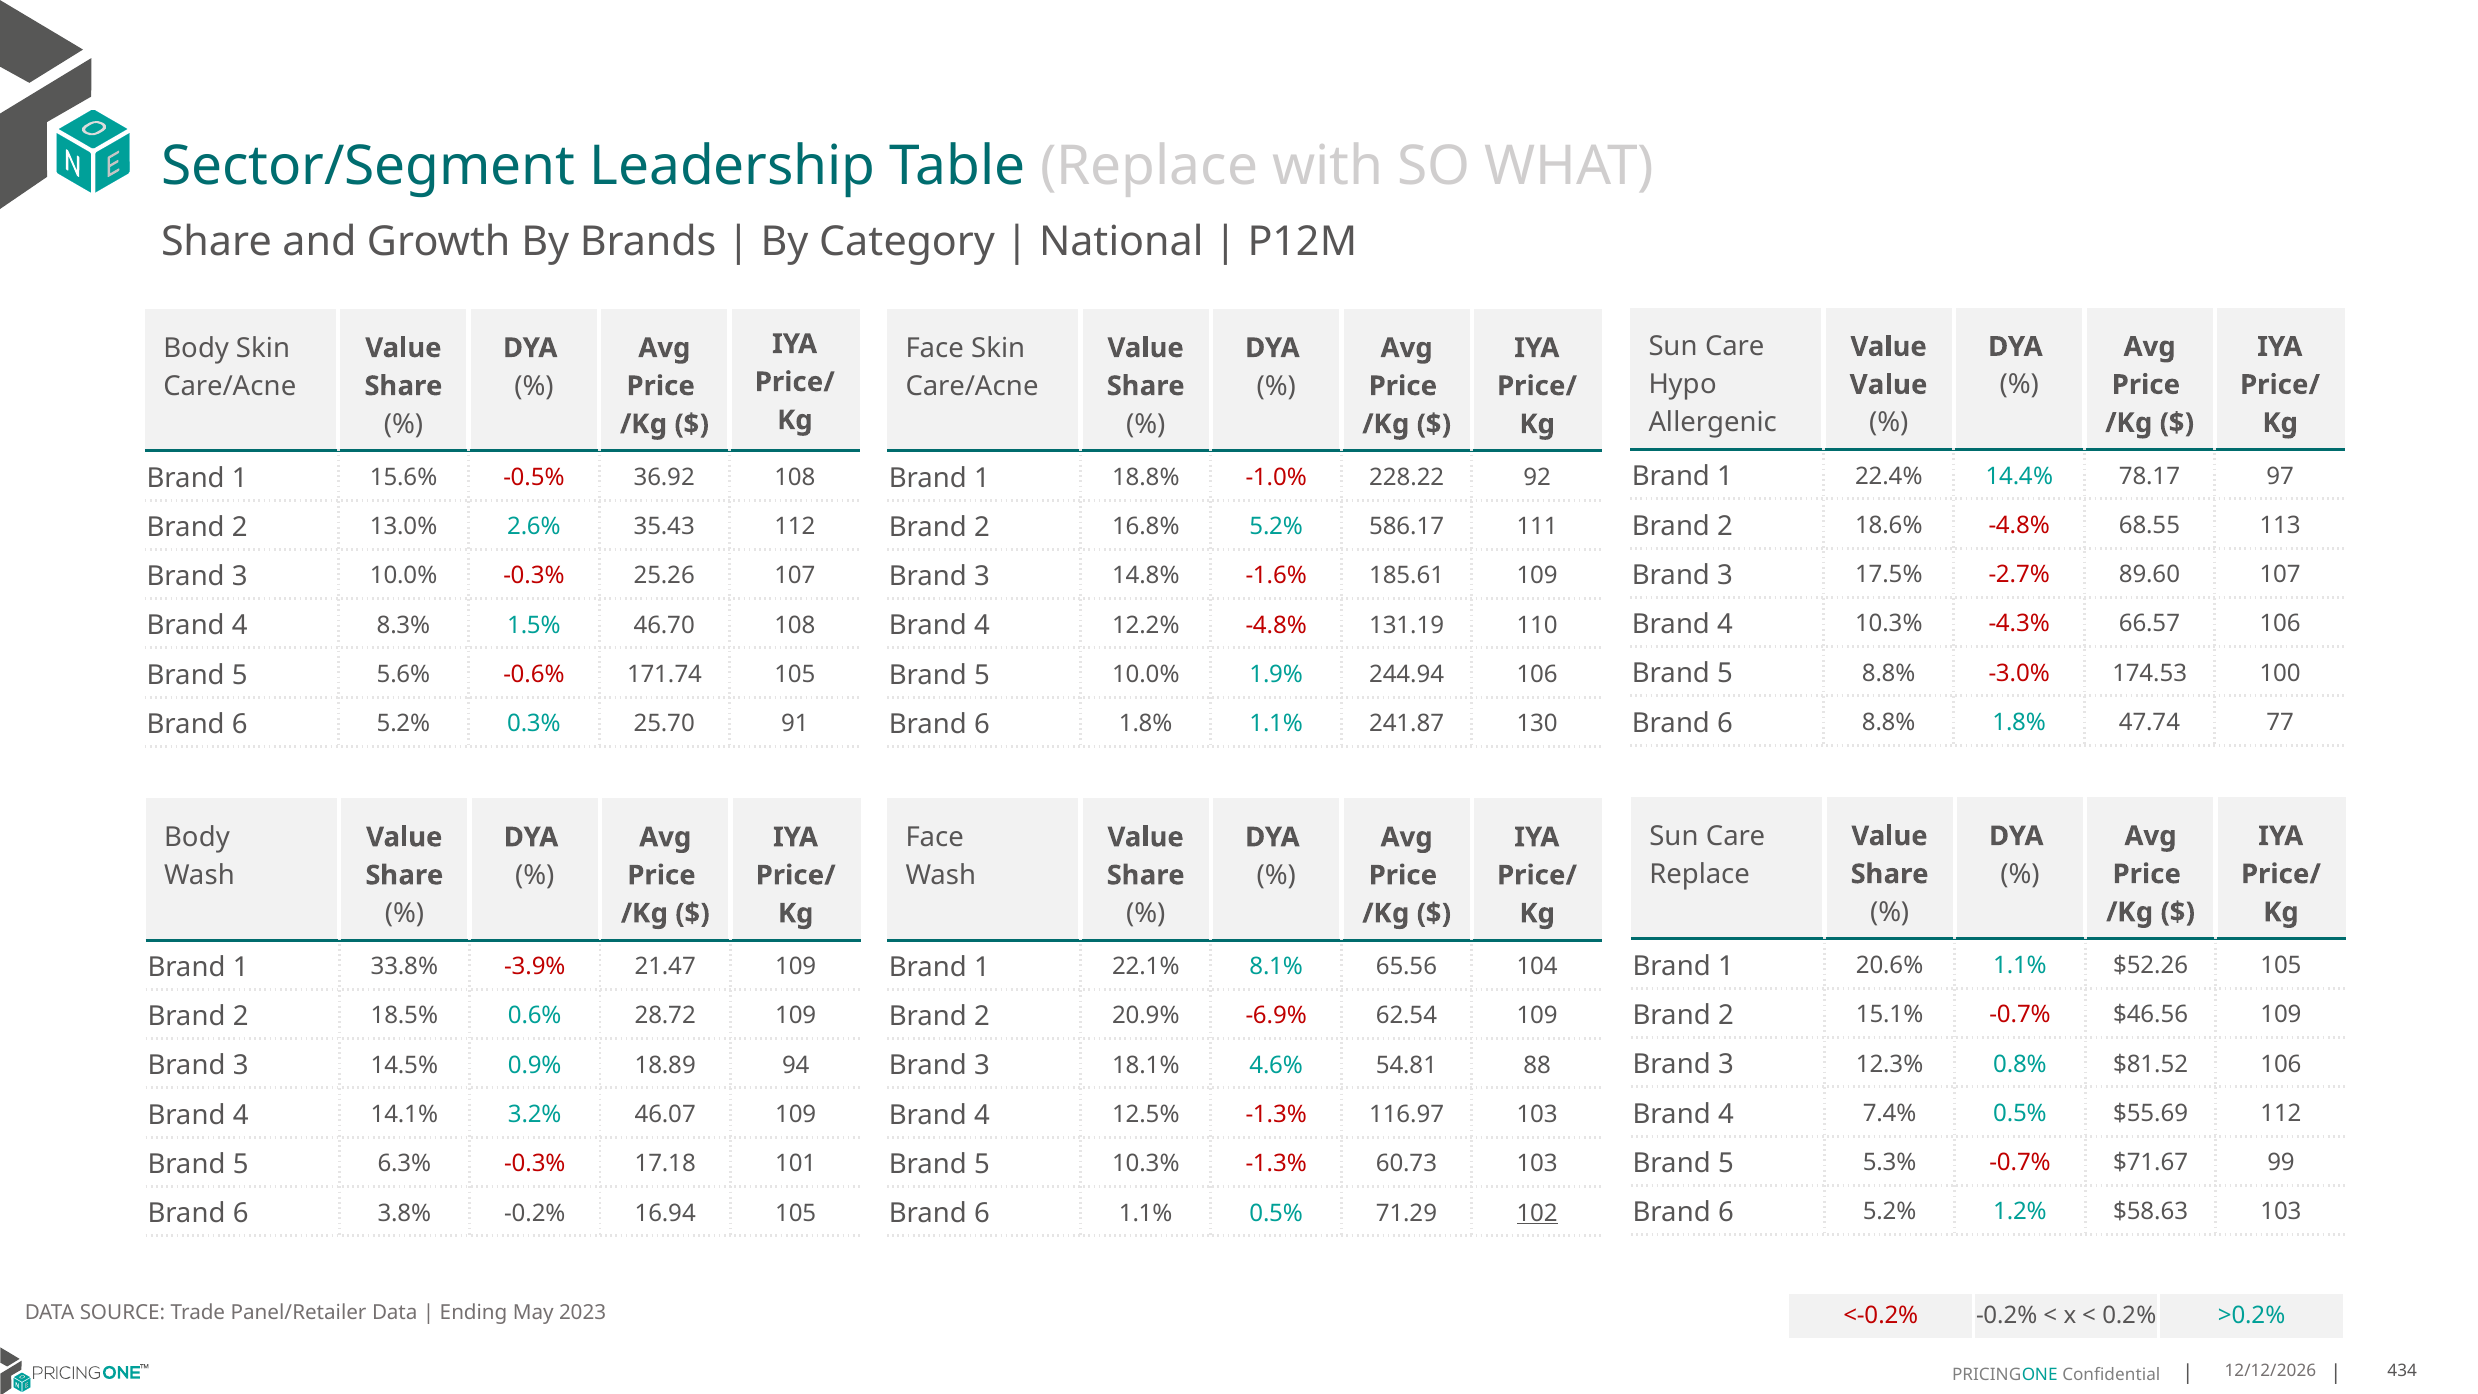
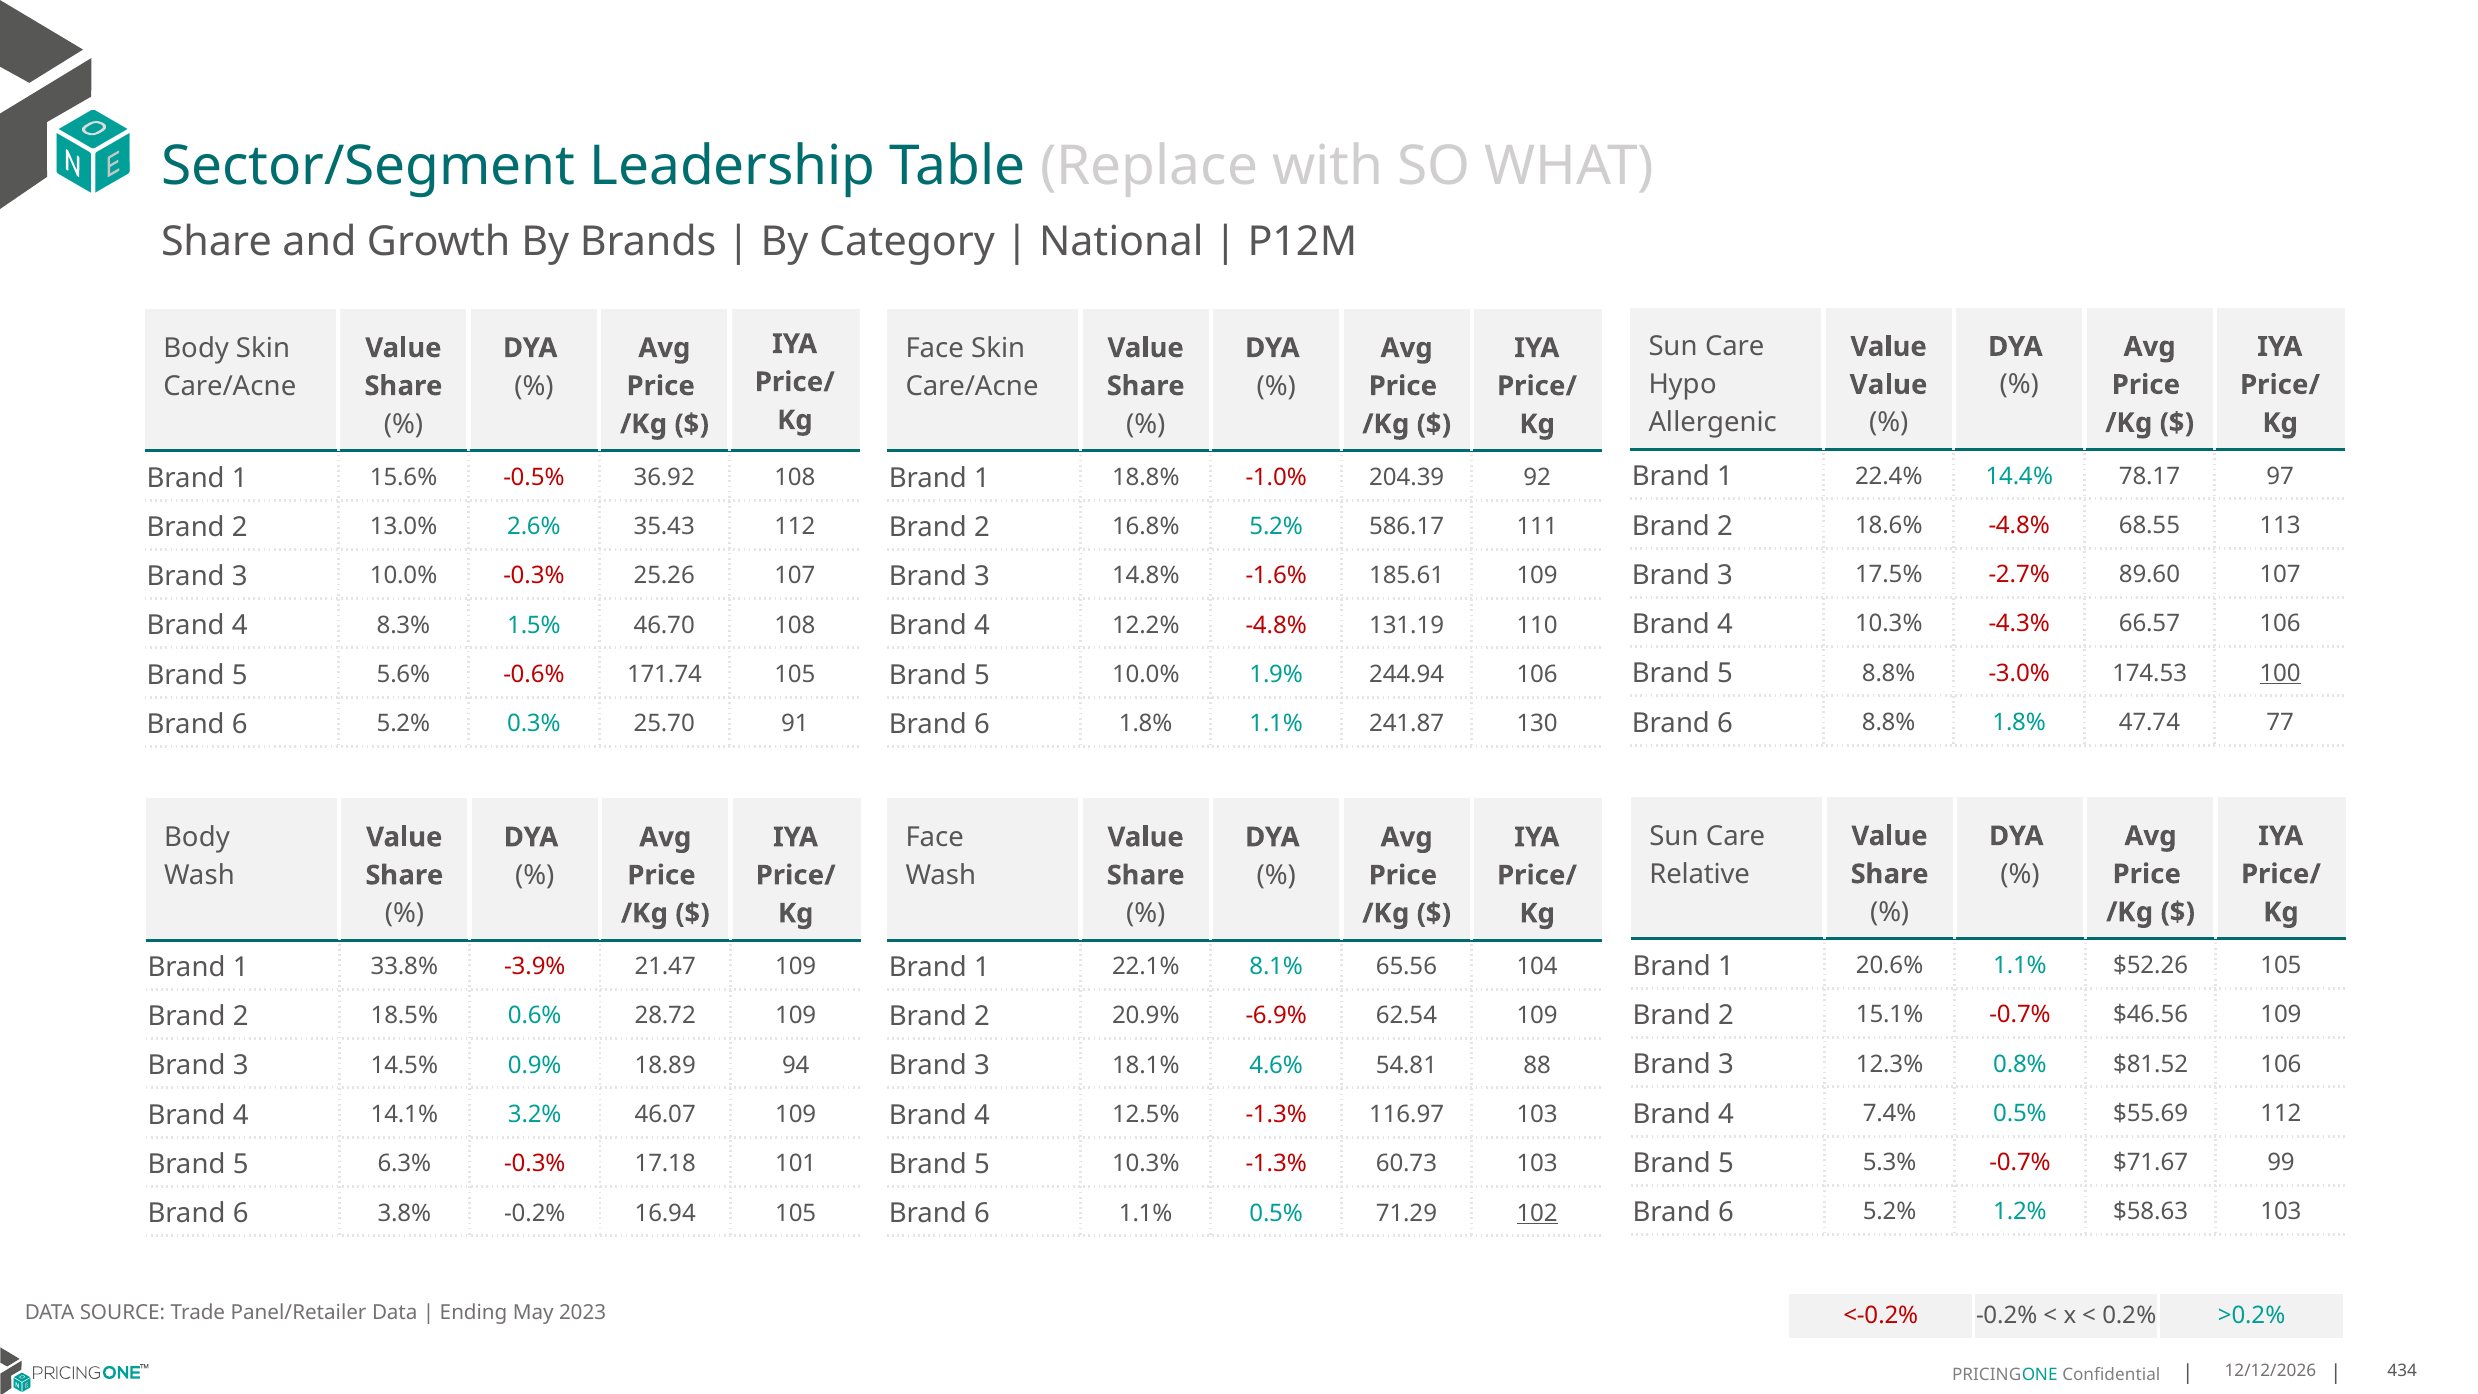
228.22: 228.22 -> 204.39 (1407, 477)
100 underline: none -> present (2280, 673)
Replace: Replace -> Relative (1700, 874)
